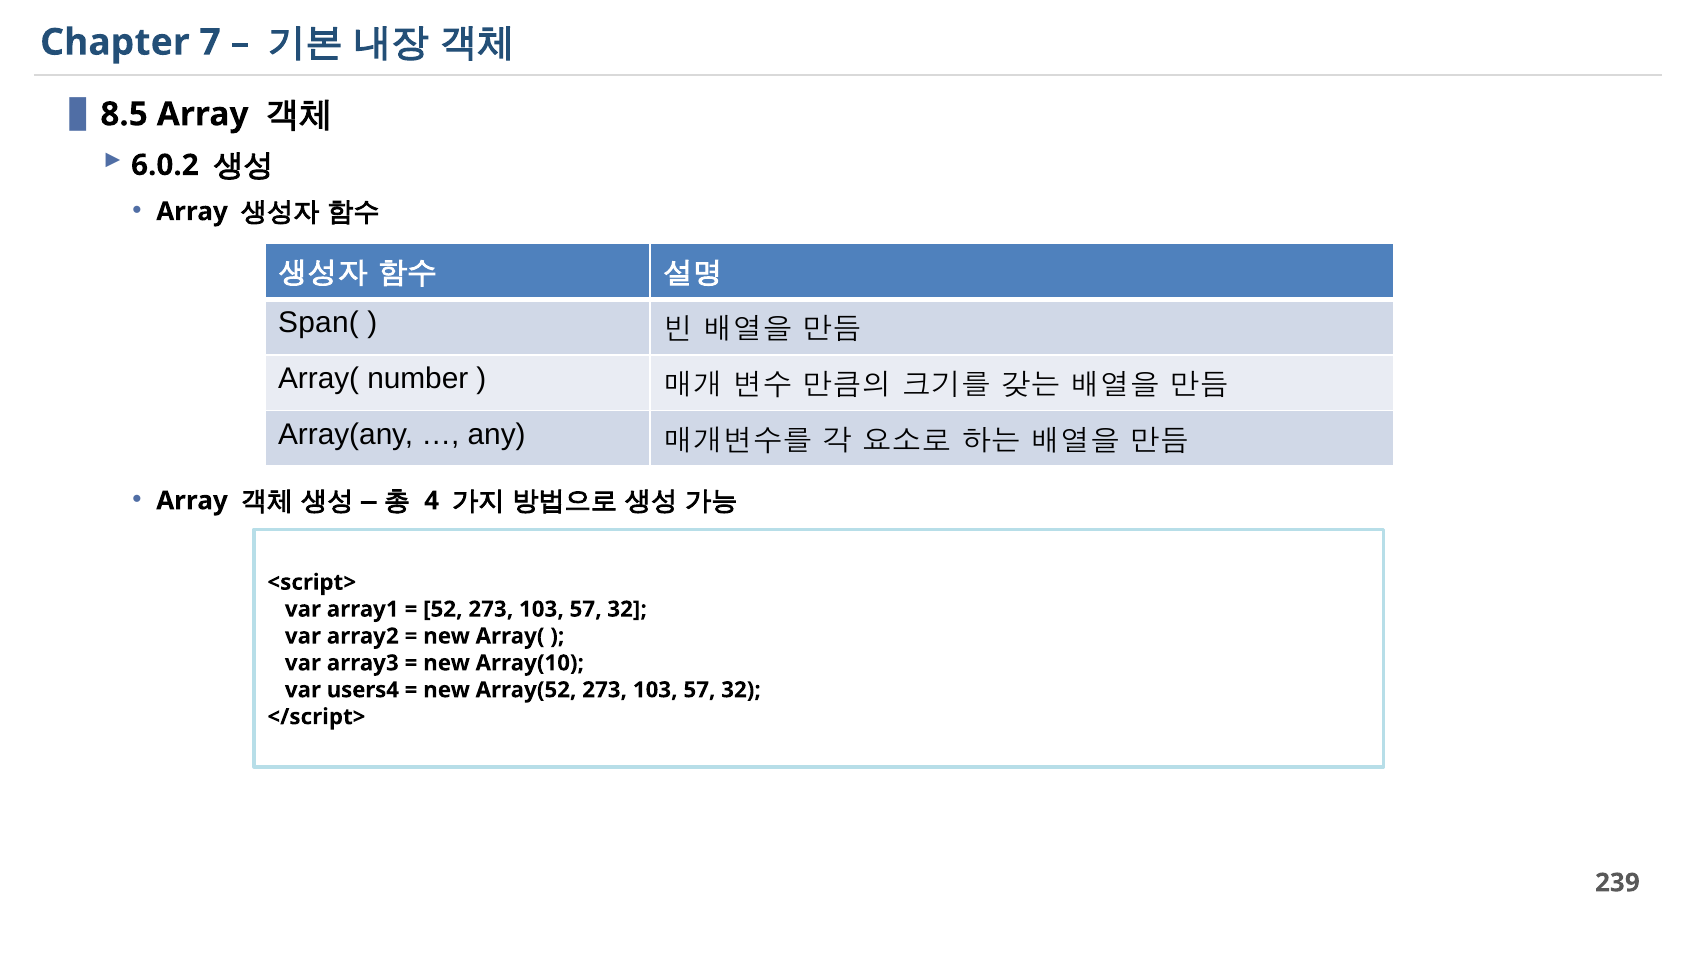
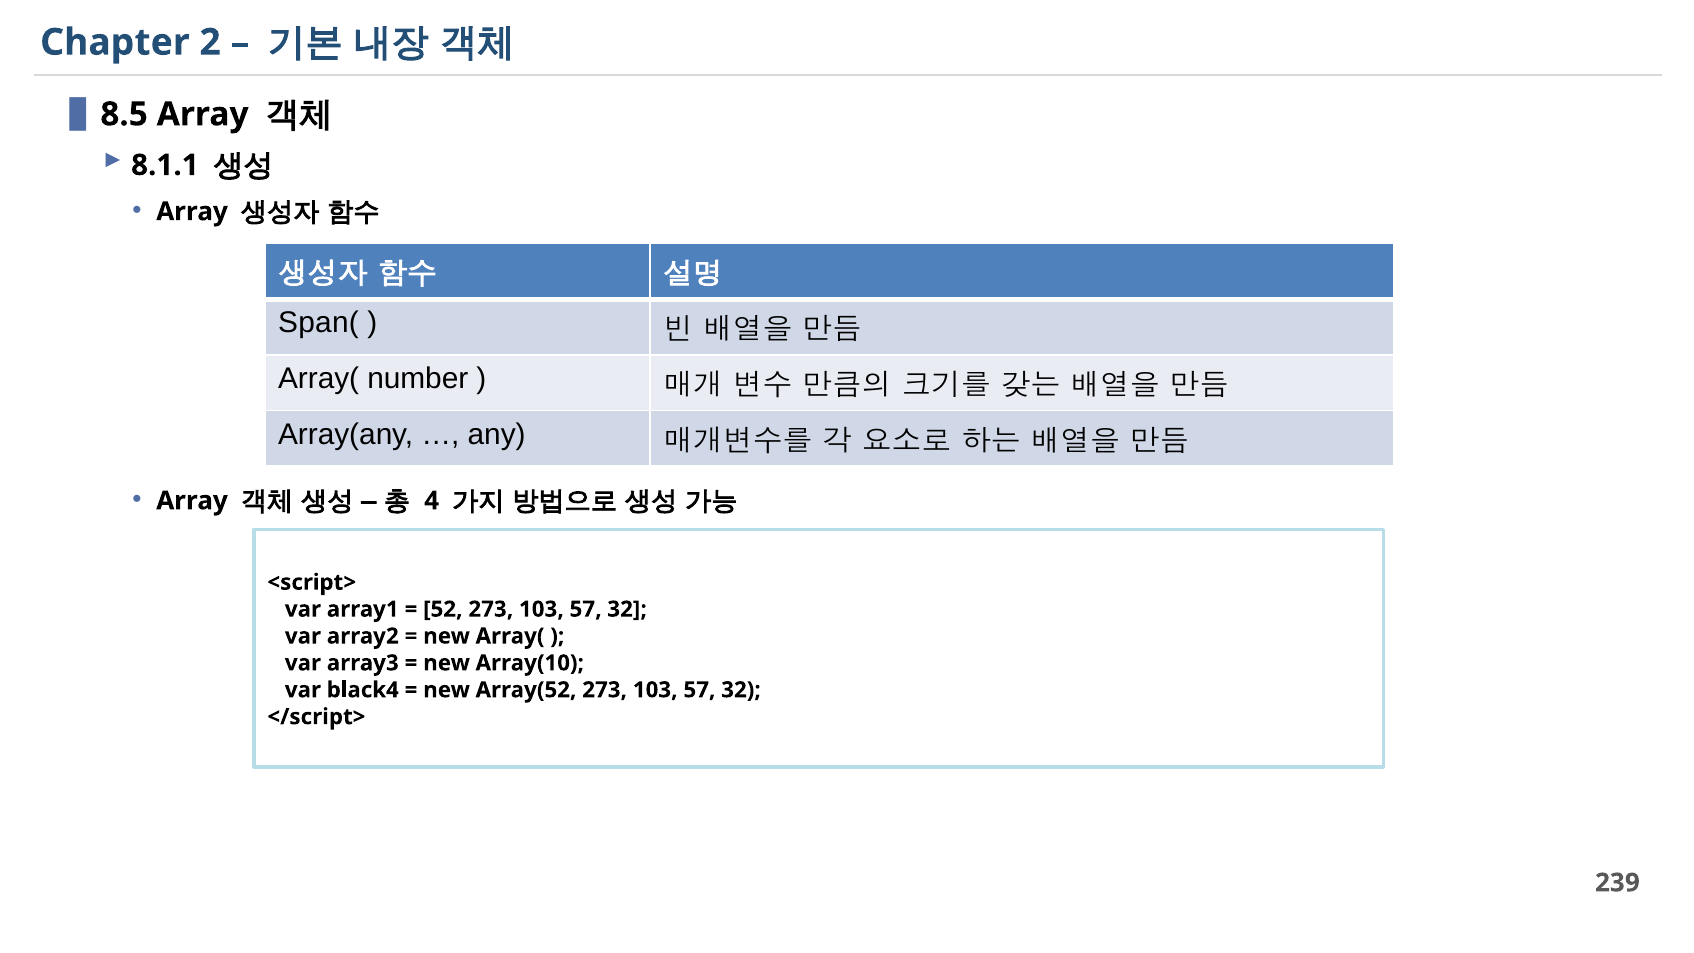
7: 7 -> 2 (210, 42)
6.0.2: 6.0.2 -> 8.1.1 (165, 165)
users4: users4 -> black4 (363, 690)
